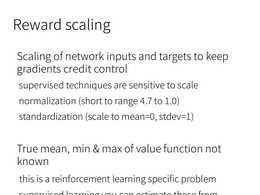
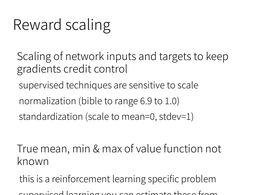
short: short -> bible (90, 101)
4.7: 4.7 -> 6.9 (146, 101)
